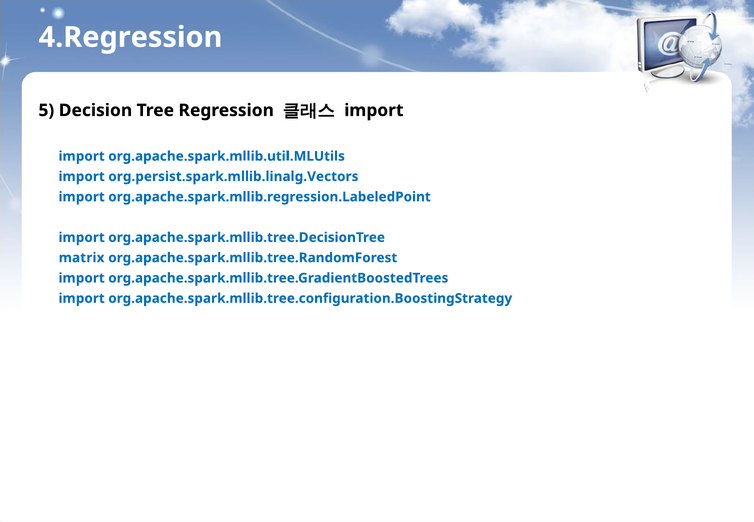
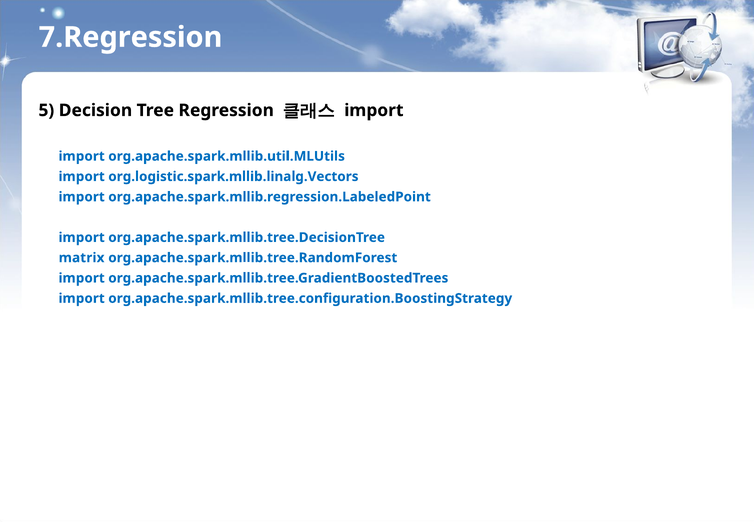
4.Regression: 4.Regression -> 7.Regression (131, 37)
org.persist.spark.mllib.linalg.Vectors: org.persist.spark.mllib.linalg.Vectors -> org.logistic.spark.mllib.linalg.Vectors (233, 177)
